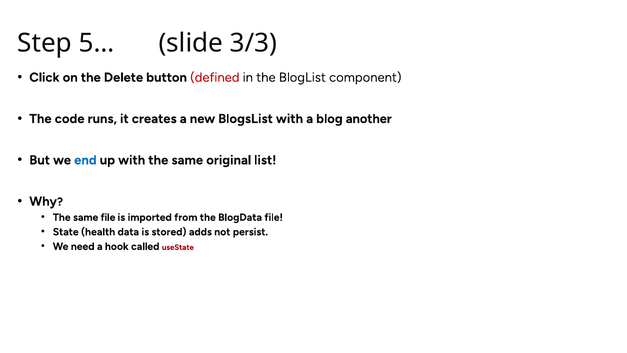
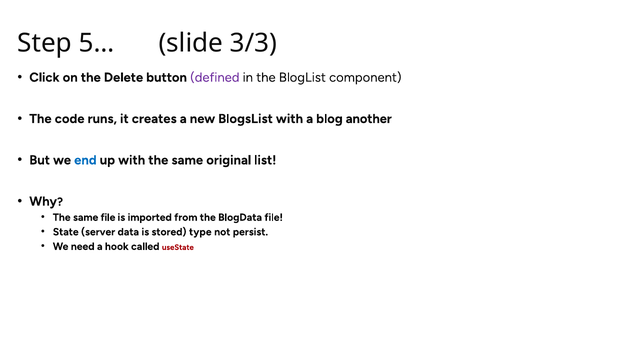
defined colour: red -> purple (215, 77)
health: health -> server (98, 232)
adds: adds -> type (200, 232)
